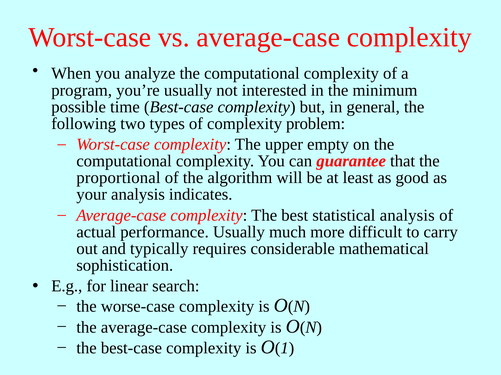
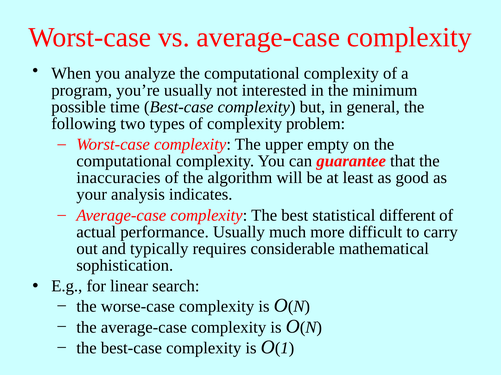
proportional: proportional -> inaccuracies (118, 178)
statistical analysis: analysis -> different (407, 216)
